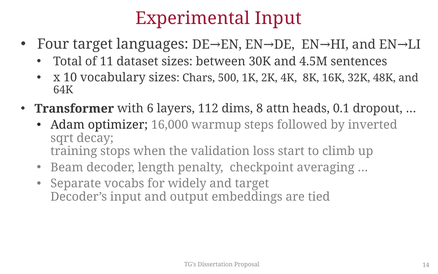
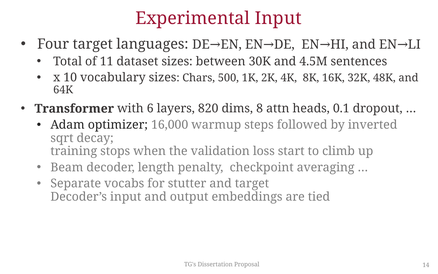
112: 112 -> 820 (208, 109)
widely: widely -> stutter (187, 183)
